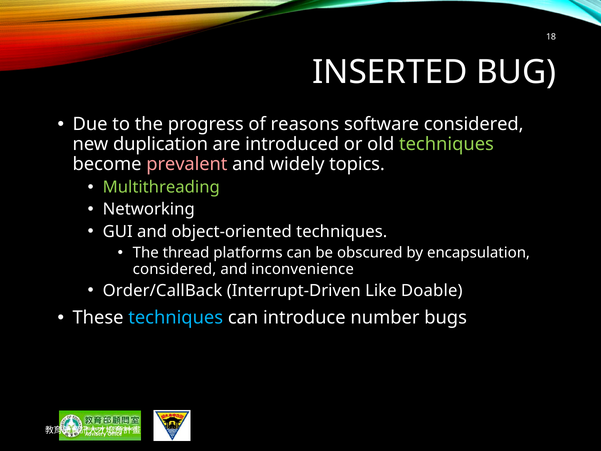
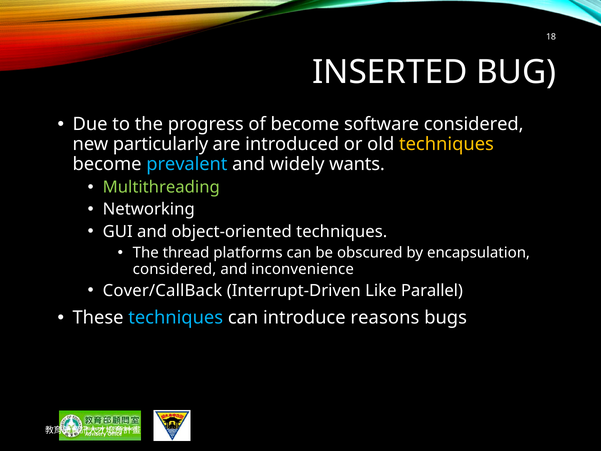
of reasons: reasons -> become (305, 124)
duplication: duplication -> particularly (161, 144)
techniques colour: light green -> yellow (446, 144)
prevalent colour: pink -> light blue (187, 164)
topics: topics -> wants (357, 164)
Order/CallBack: Order/CallBack -> Cover/CallBack (162, 290)
Doable: Doable -> Parallel (432, 290)
number: number -> reasons (385, 318)
